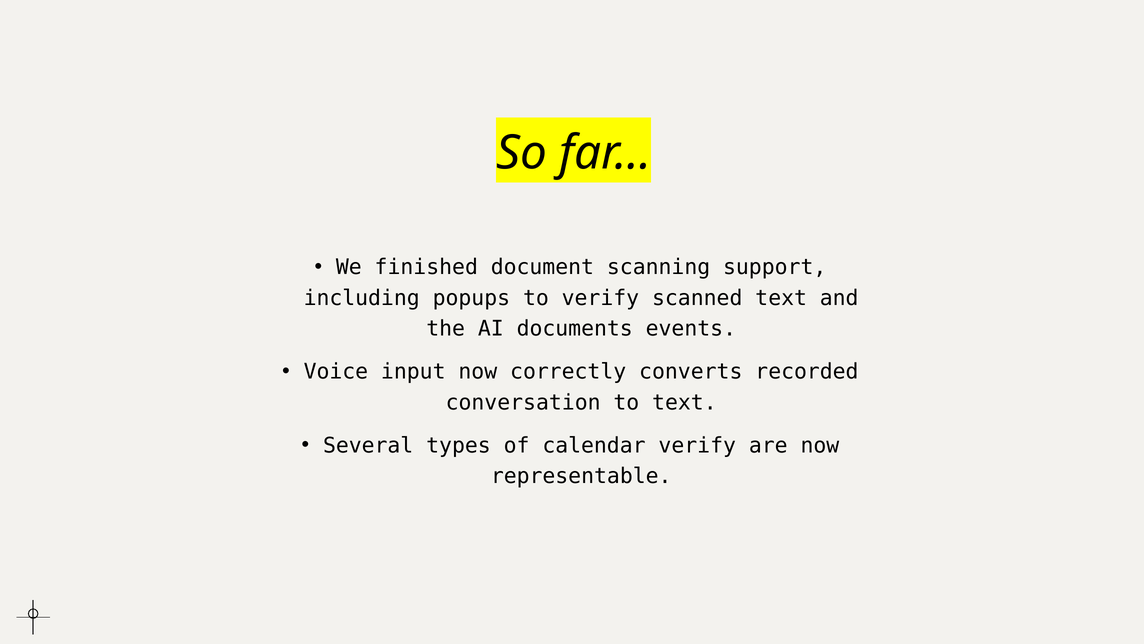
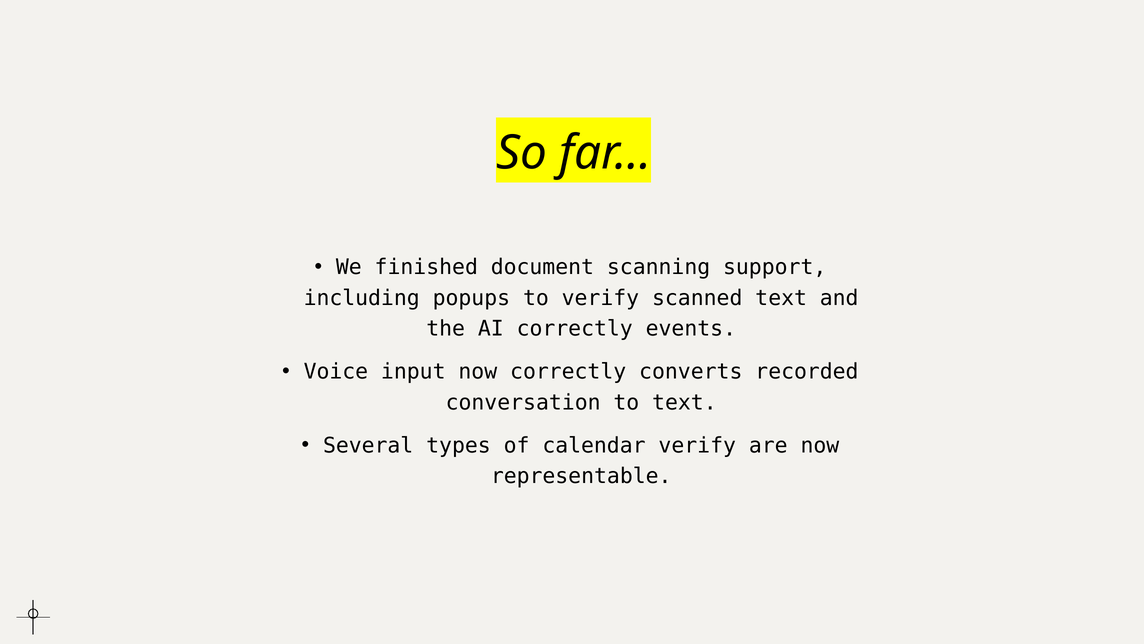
AI documents: documents -> correctly (575, 329)
